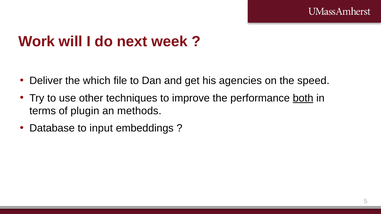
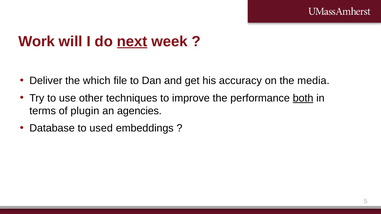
next underline: none -> present (132, 41)
agencies: agencies -> accuracy (240, 81)
speed: speed -> media (313, 81)
methods: methods -> agencies (139, 111)
input: input -> used (101, 128)
